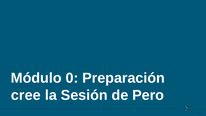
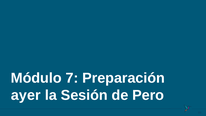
0: 0 -> 7 (72, 78)
cree: cree -> ayer (26, 95)
